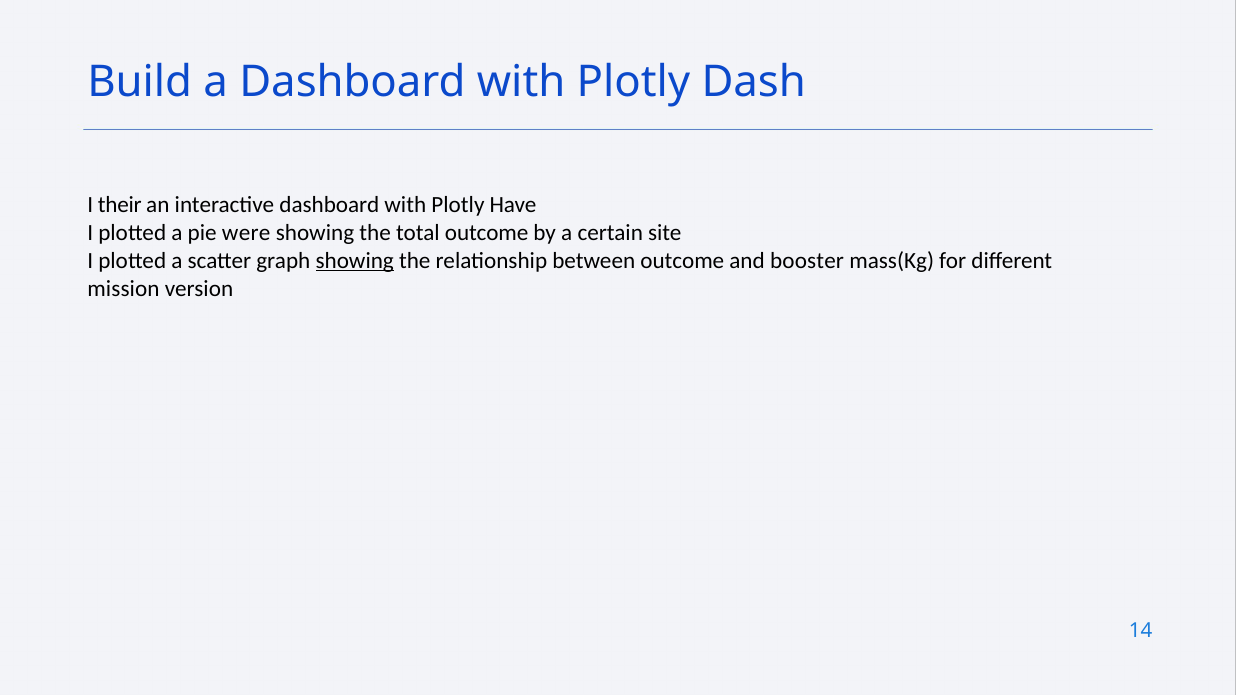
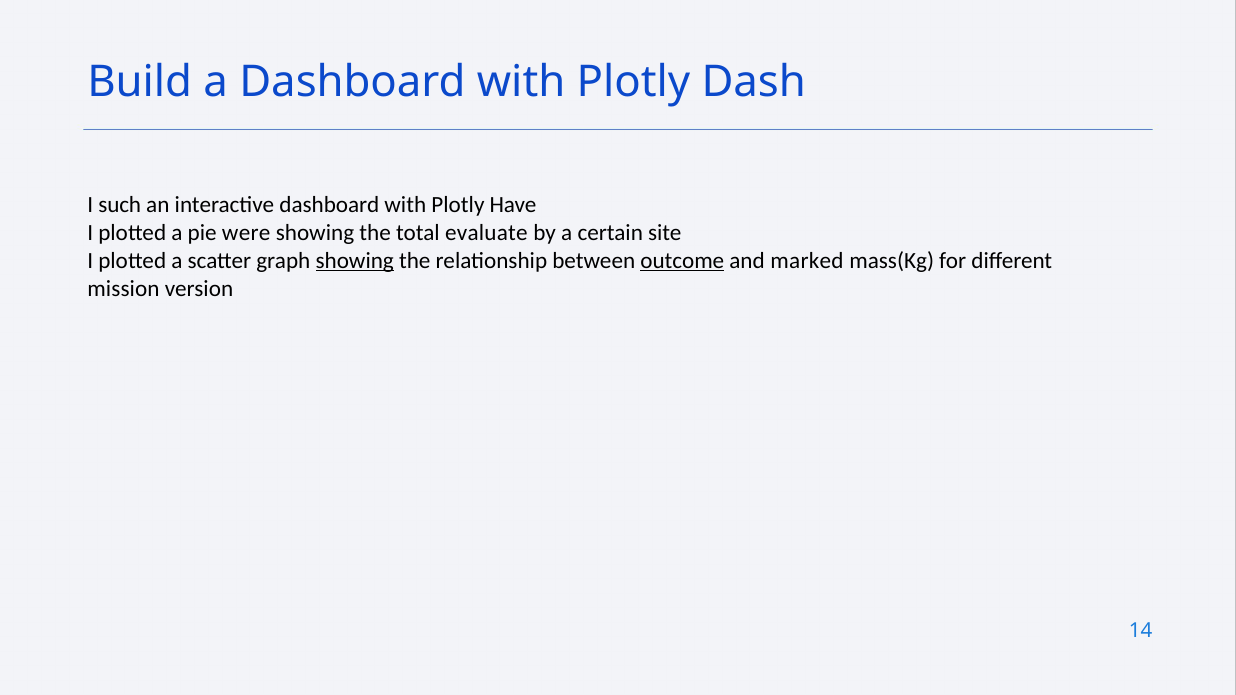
their: their -> such (120, 205)
total outcome: outcome -> evaluate (486, 233)
outcome underline: none -> present (682, 261)
booster: booster -> marked (807, 261)
